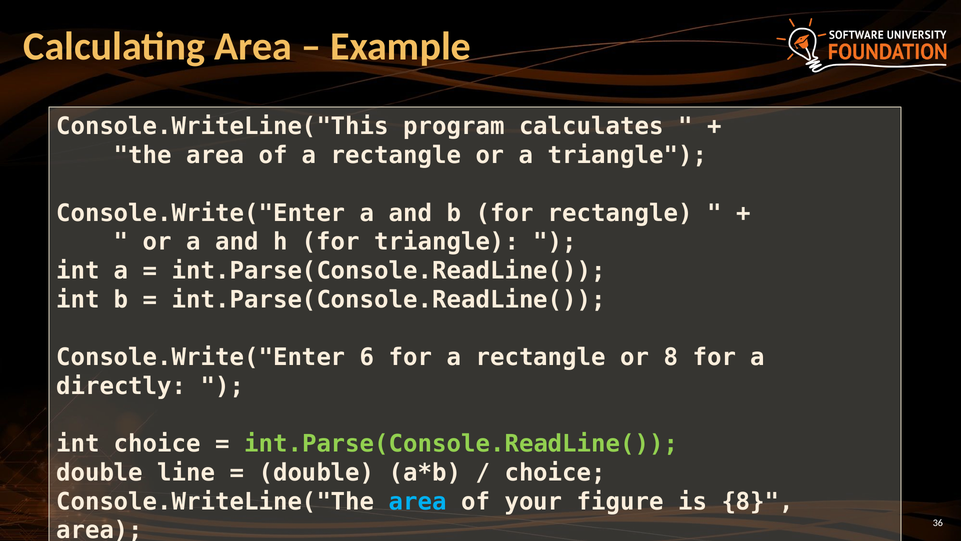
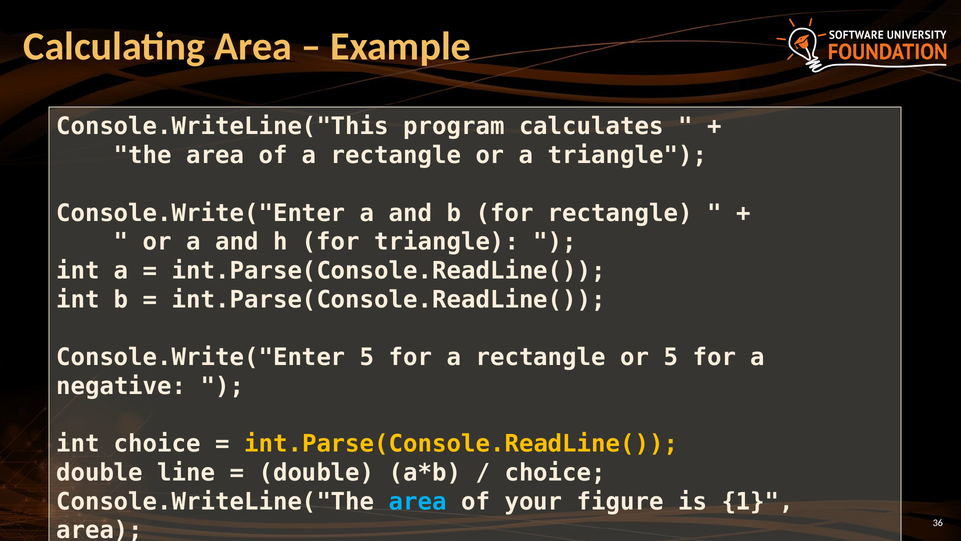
Console.Write("Enter 6: 6 -> 5 (367, 357)
or 8: 8 -> 5 (671, 357)
directly: directly -> negative (121, 386)
int.Parse(Console.ReadLine( colour: light green -> yellow (461, 444)
is 8: 8 -> 1 (758, 501)
